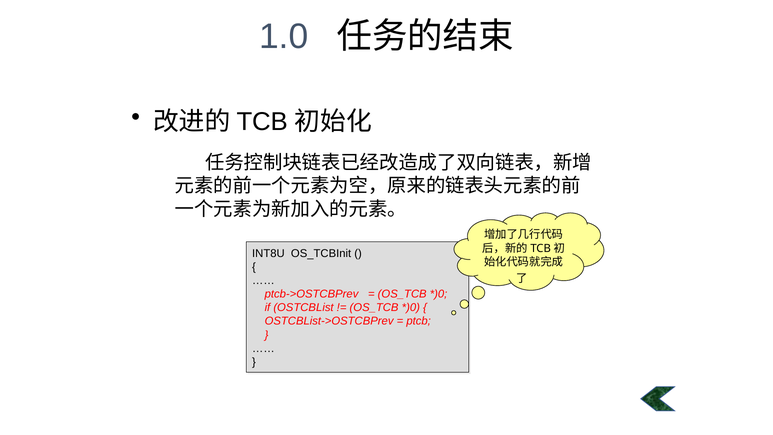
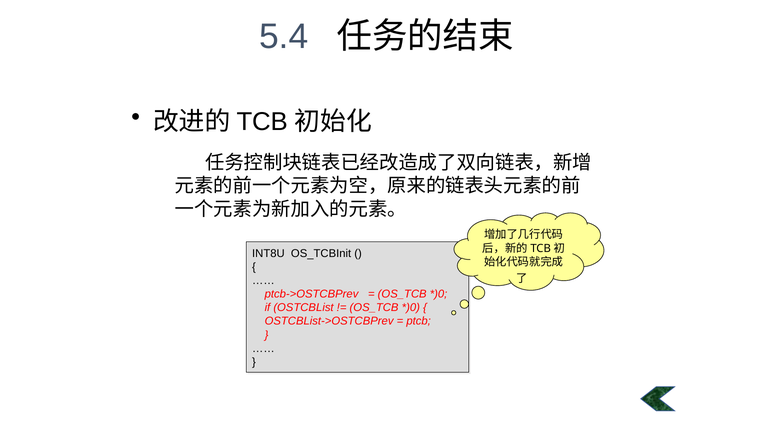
1.0: 1.0 -> 5.4 (284, 37)
